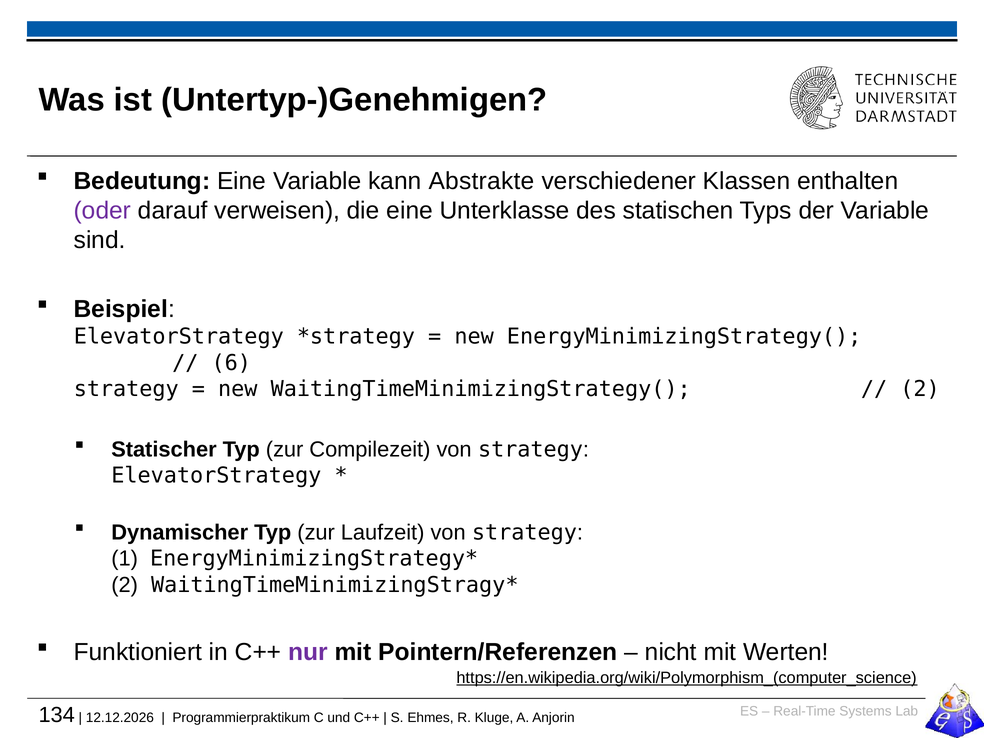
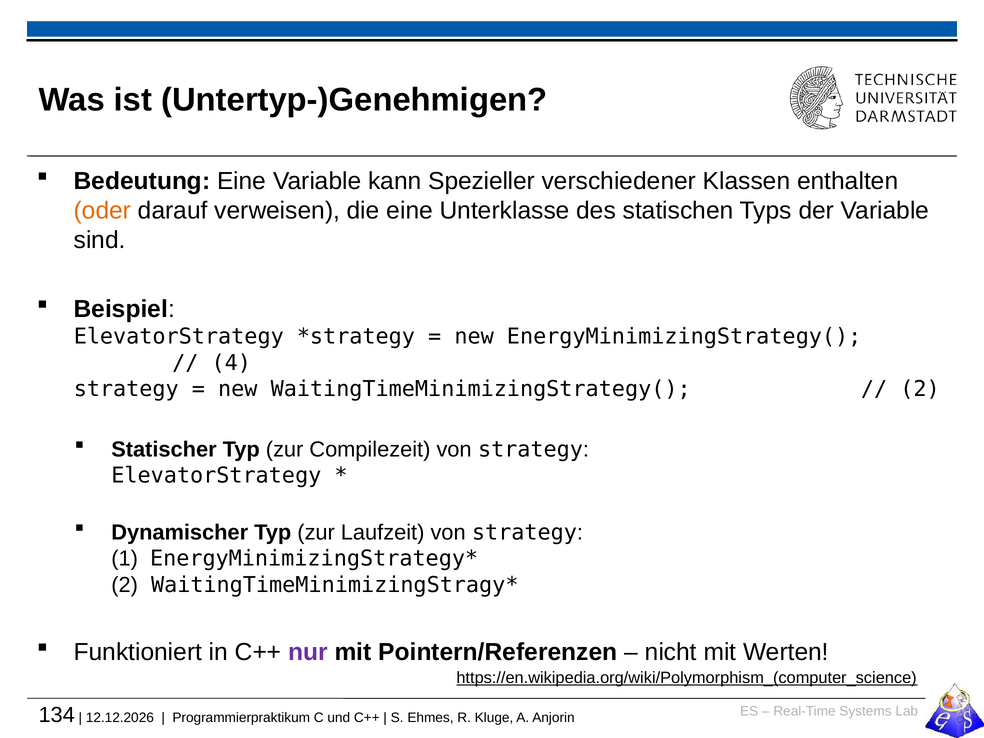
Abstrakte: Abstrakte -> Spezieller (482, 181)
oder colour: purple -> orange (102, 211)
6: 6 -> 4 (231, 363)
